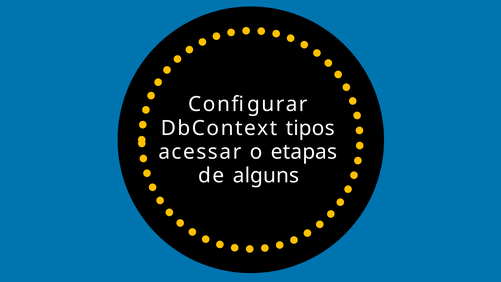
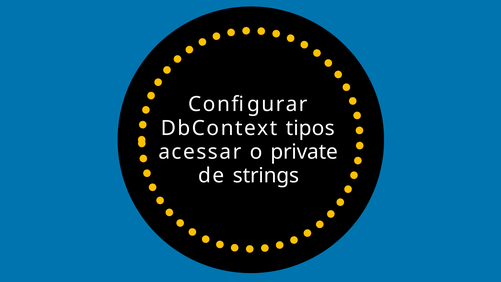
etapas: etapas -> private (304, 152)
alguns: alguns -> strings (266, 176)
